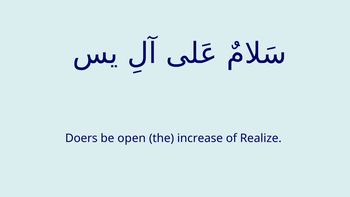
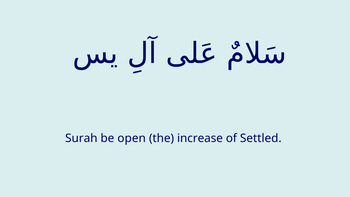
Doers: Doers -> Surah (81, 138)
Realize: Realize -> Settled (261, 138)
